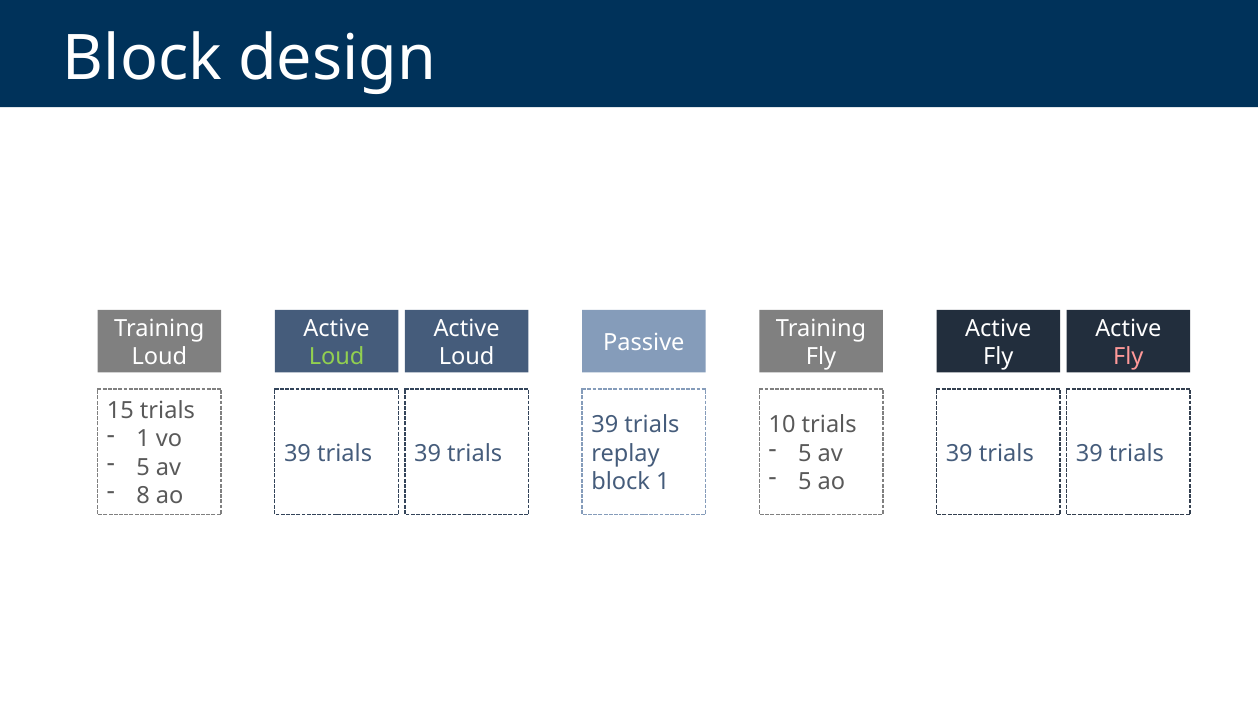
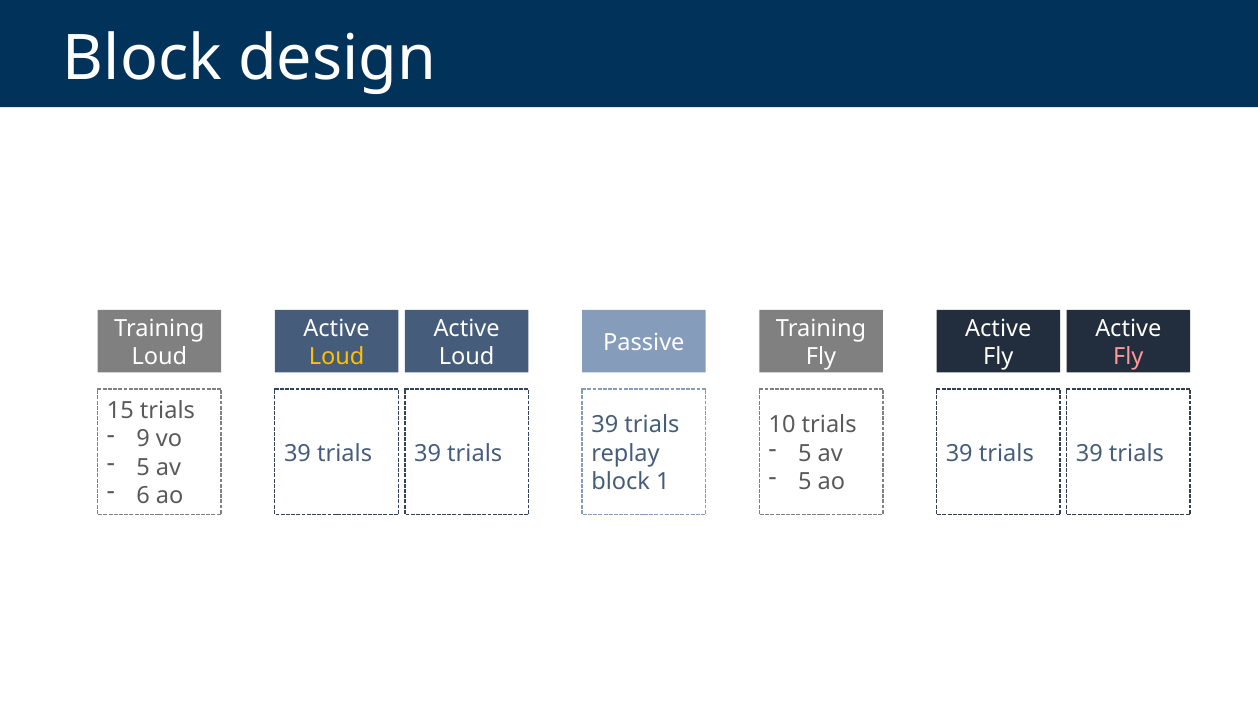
Loud colour: light green -> yellow (337, 357)
1: 1 -> 9 (143, 439)
8: 8 -> 6 (143, 495)
